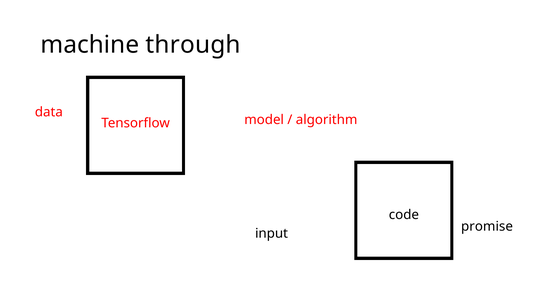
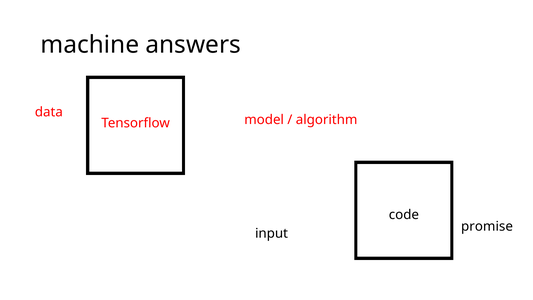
through: through -> answers (193, 45)
